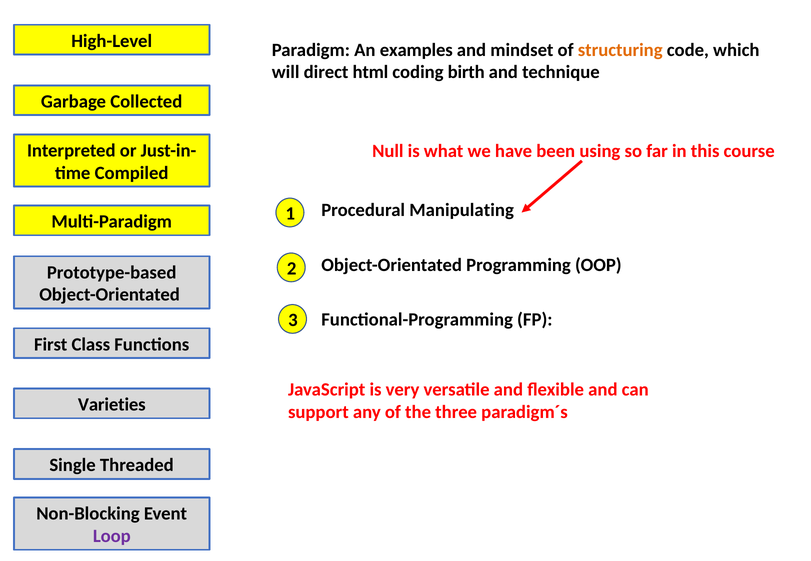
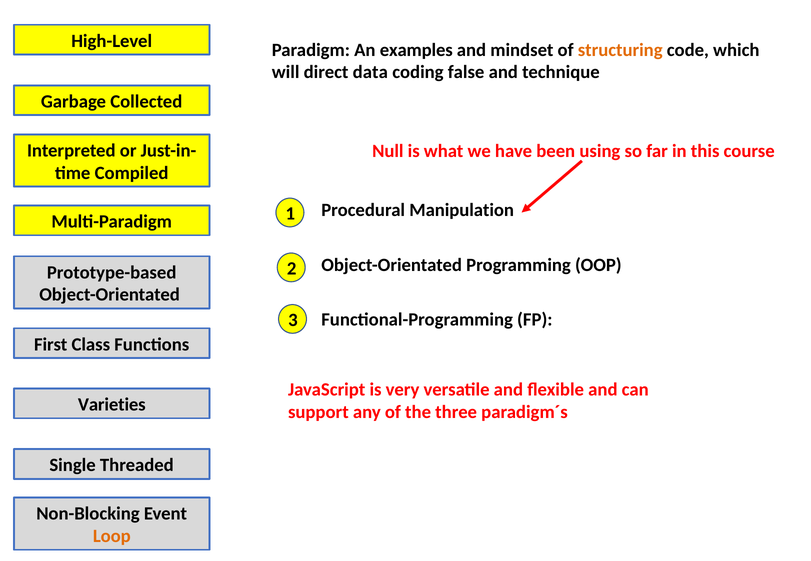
html: html -> data (370, 72)
birth: birth -> false (466, 72)
Manipulating: Manipulating -> Manipulation (462, 210)
Loop colour: purple -> orange (112, 537)
